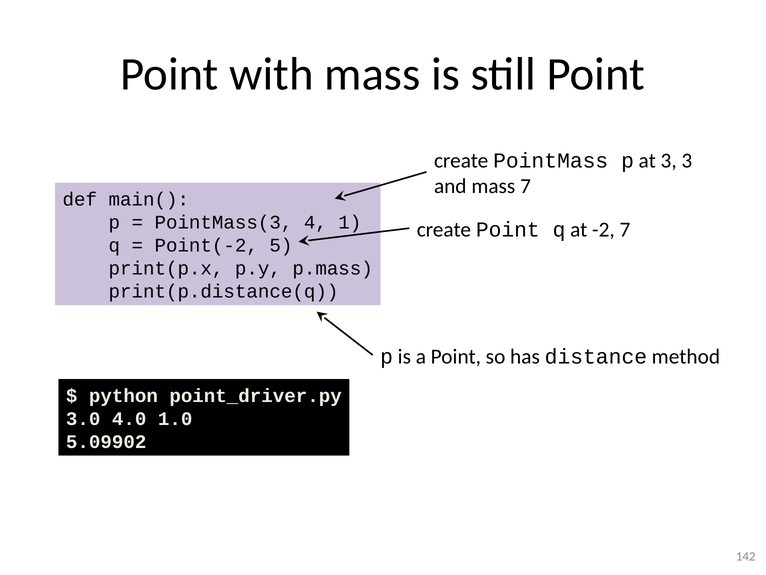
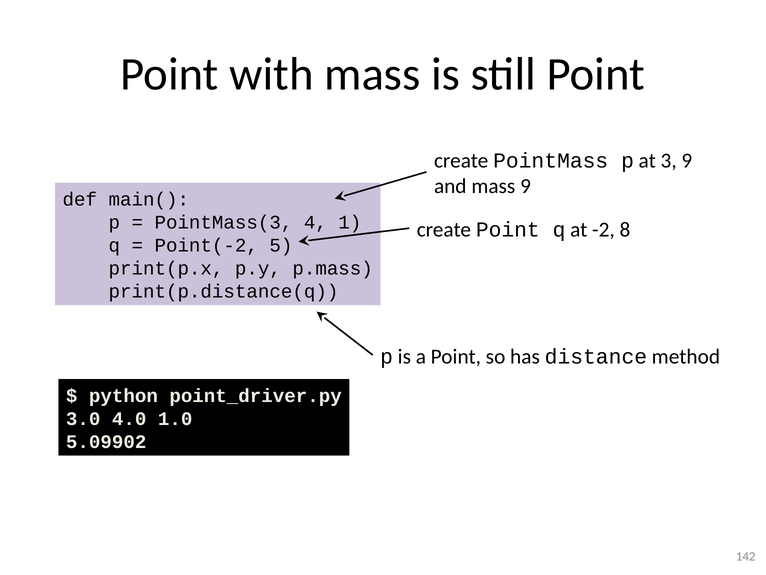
3 3: 3 -> 9 (687, 160)
mass 7: 7 -> 9 (526, 186)
-2 7: 7 -> 8 (625, 230)
